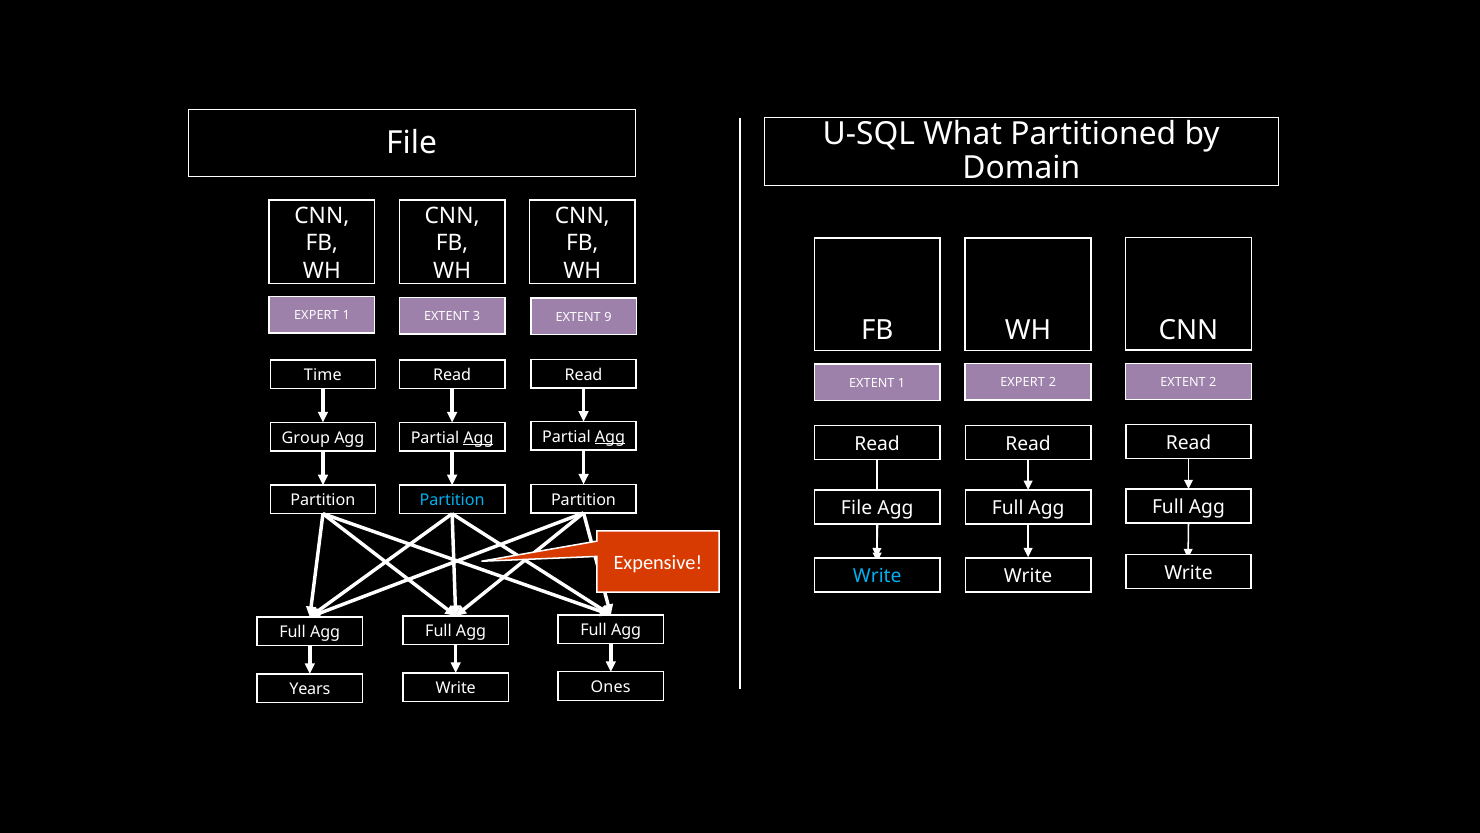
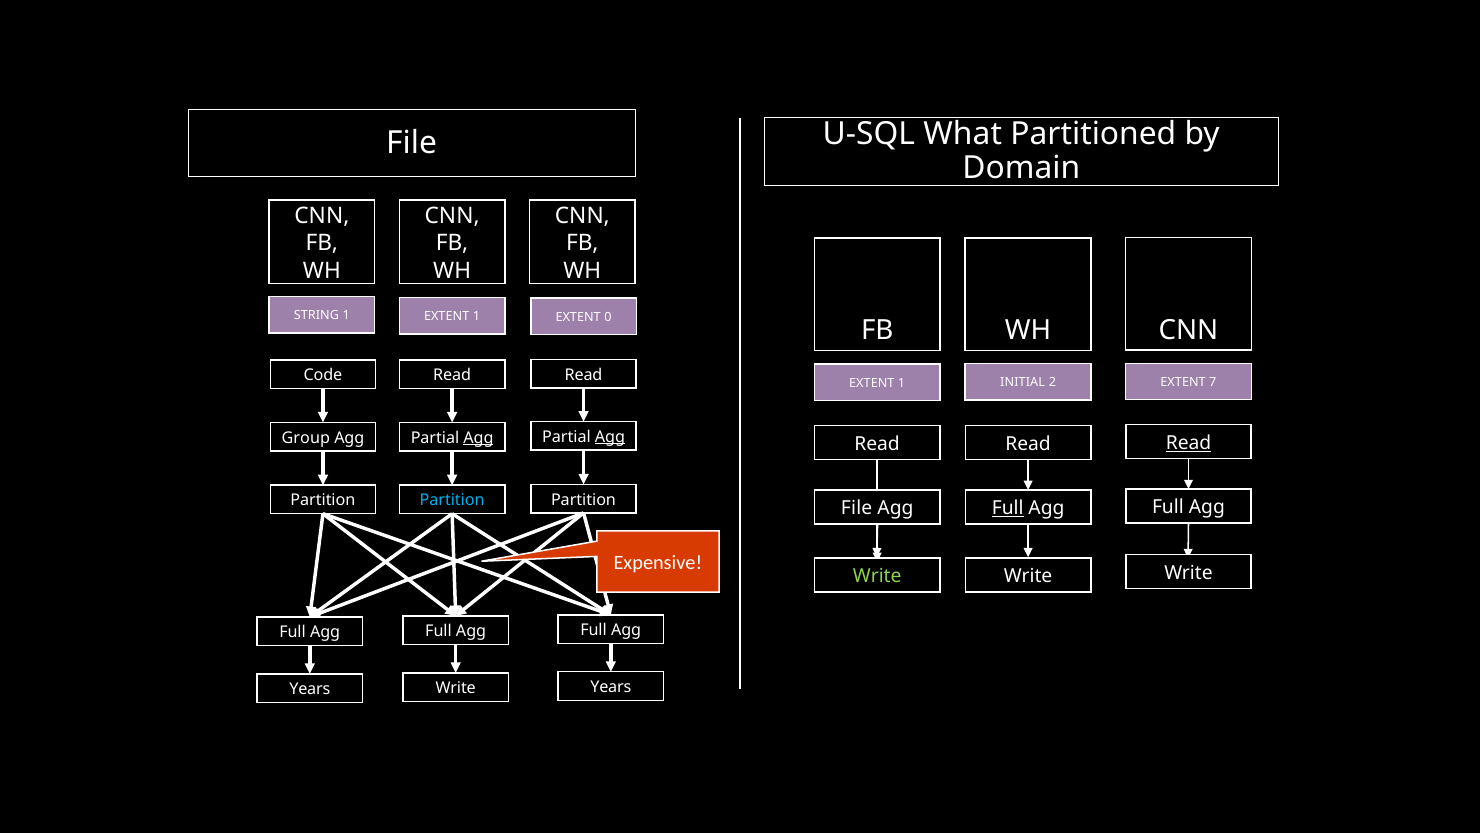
EXPERT: EXPERT -> STRING (316, 316)
1 EXTENT 3: 3 -> 1 (476, 317)
9: 9 -> 0 (608, 317)
Time: Time -> Code (323, 375)
EXTENT 2: 2 -> 7 (1213, 382)
EXPERT: EXPERT -> INITIAL (1023, 383)
Read underline: none -> present (1189, 443)
Full underline: none -> present (1008, 508)
Write colour: light blue -> light green (877, 576)
Ones: Ones -> Years (611, 687)
